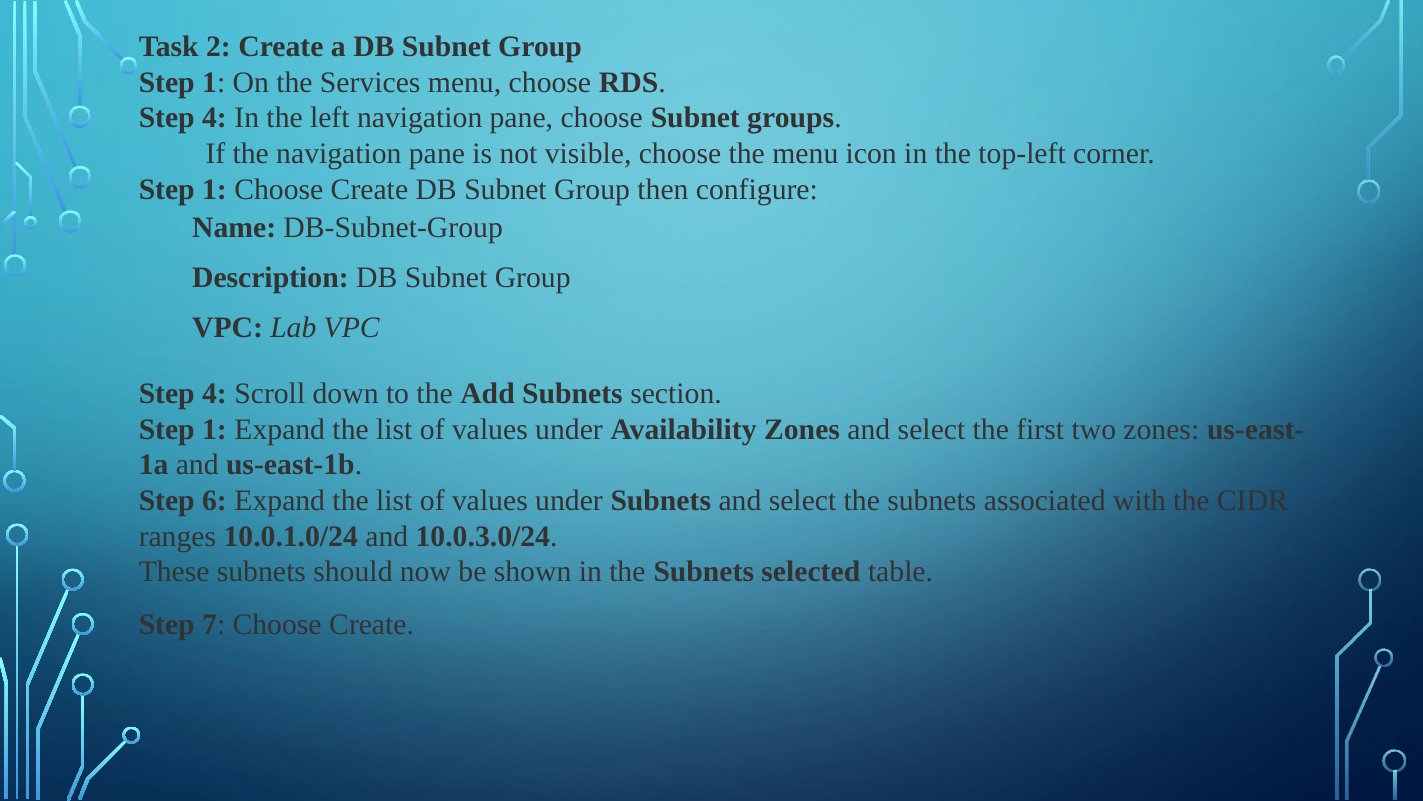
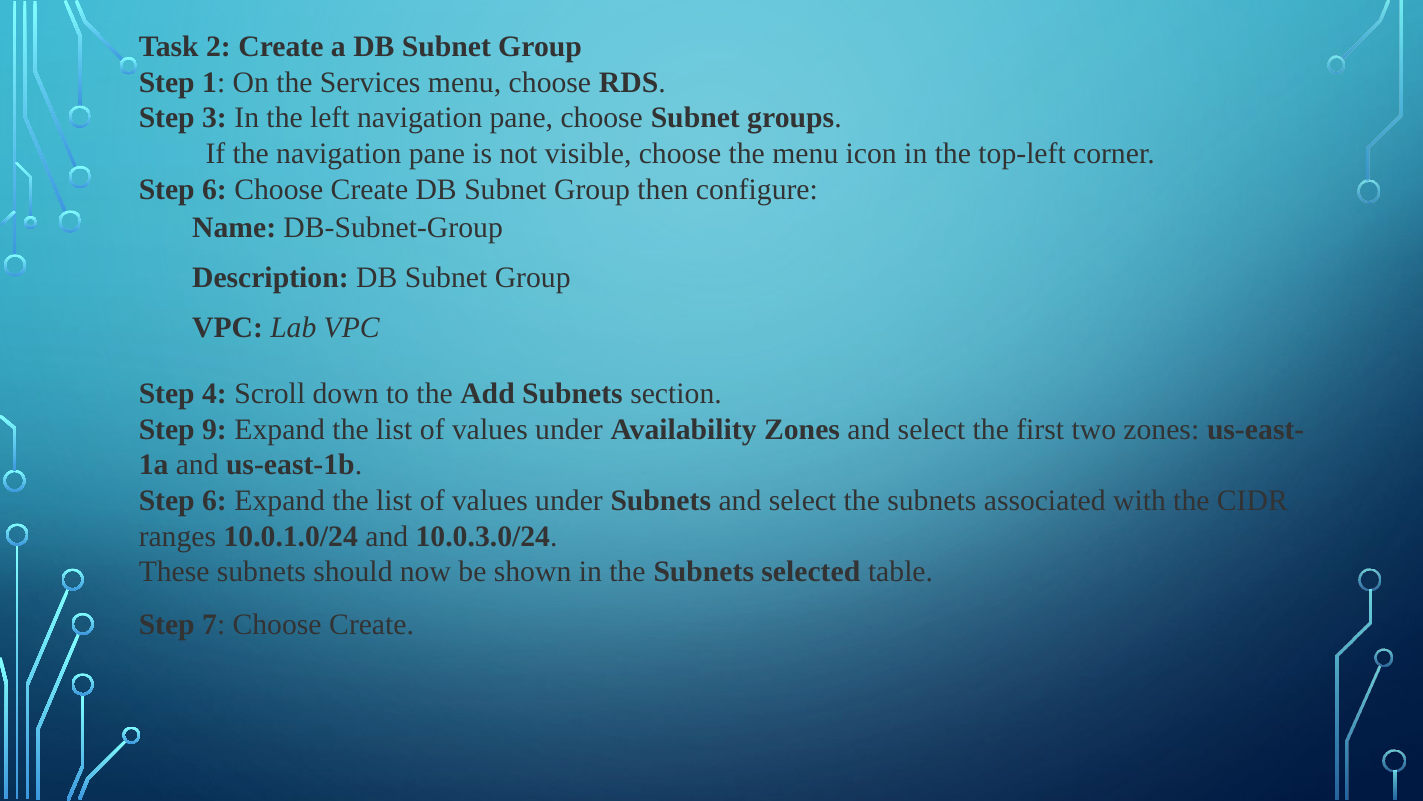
4: 4 -> 3 (215, 118)
1: 1 -> 6 (215, 189)
1: 1 -> 9 (215, 429)
